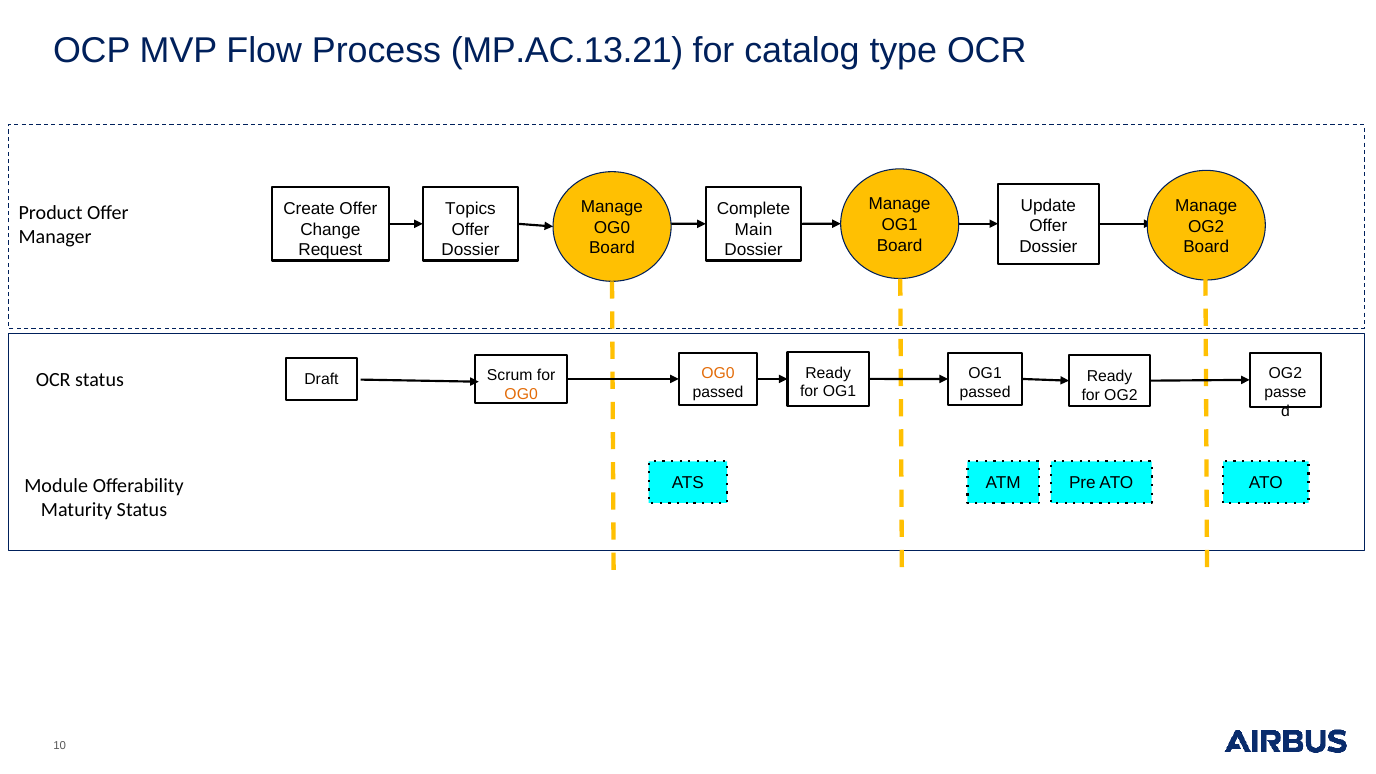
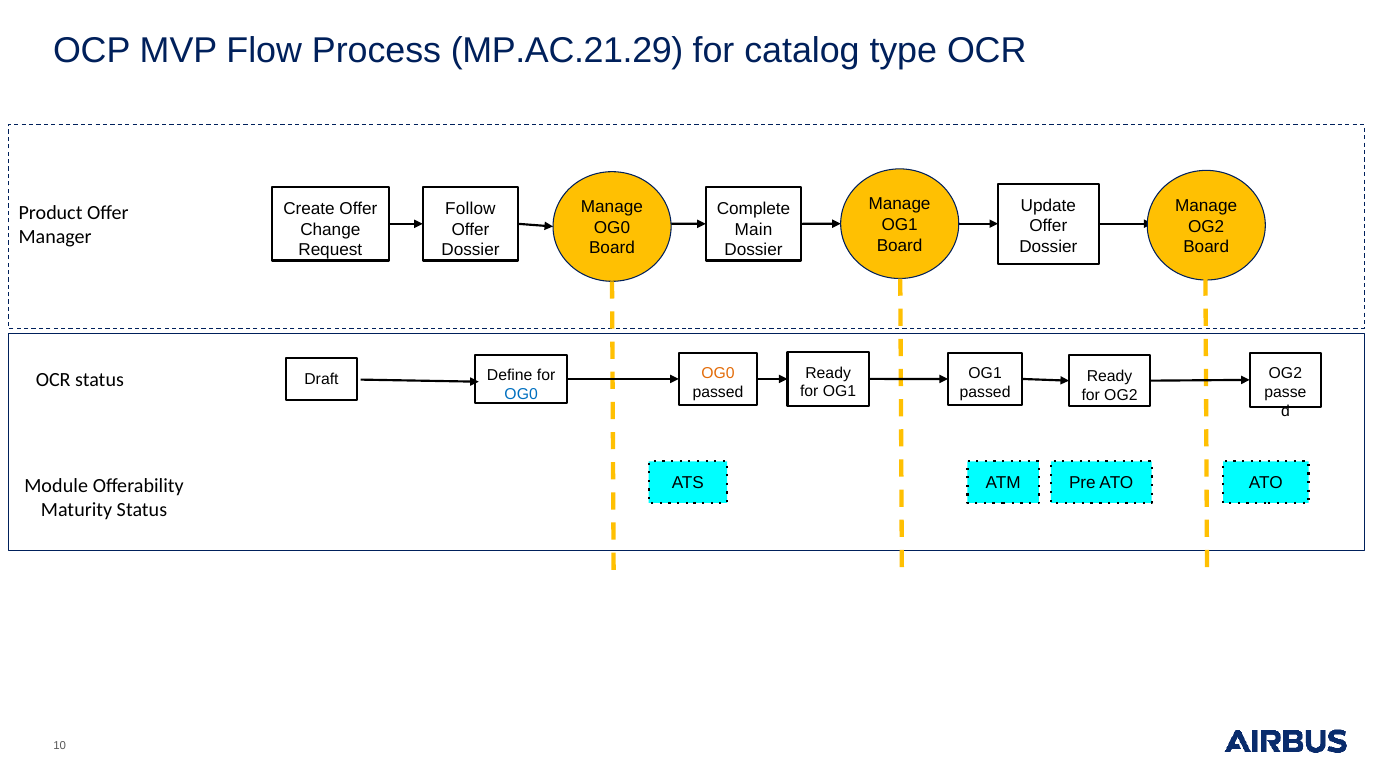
MP.AC.13.21: MP.AC.13.21 -> MP.AC.21.29 (567, 50)
Topics: Topics -> Follow (470, 209)
Scrum: Scrum -> Define (510, 375)
OG0 colour: orange -> blue (521, 394)
